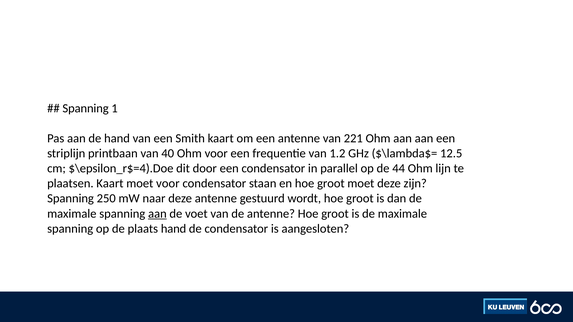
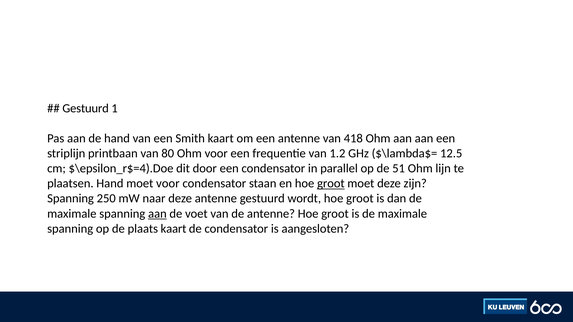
Spanning: Spanning -> Gestuurd (86, 108)
221: 221 -> 418 (353, 139)
40: 40 -> 80 (168, 154)
44: 44 -> 51 (399, 169)
plaatsen Kaart: Kaart -> Hand (110, 184)
groot underline: none -> present (331, 184)
plaats hand: hand -> kaart (174, 229)
